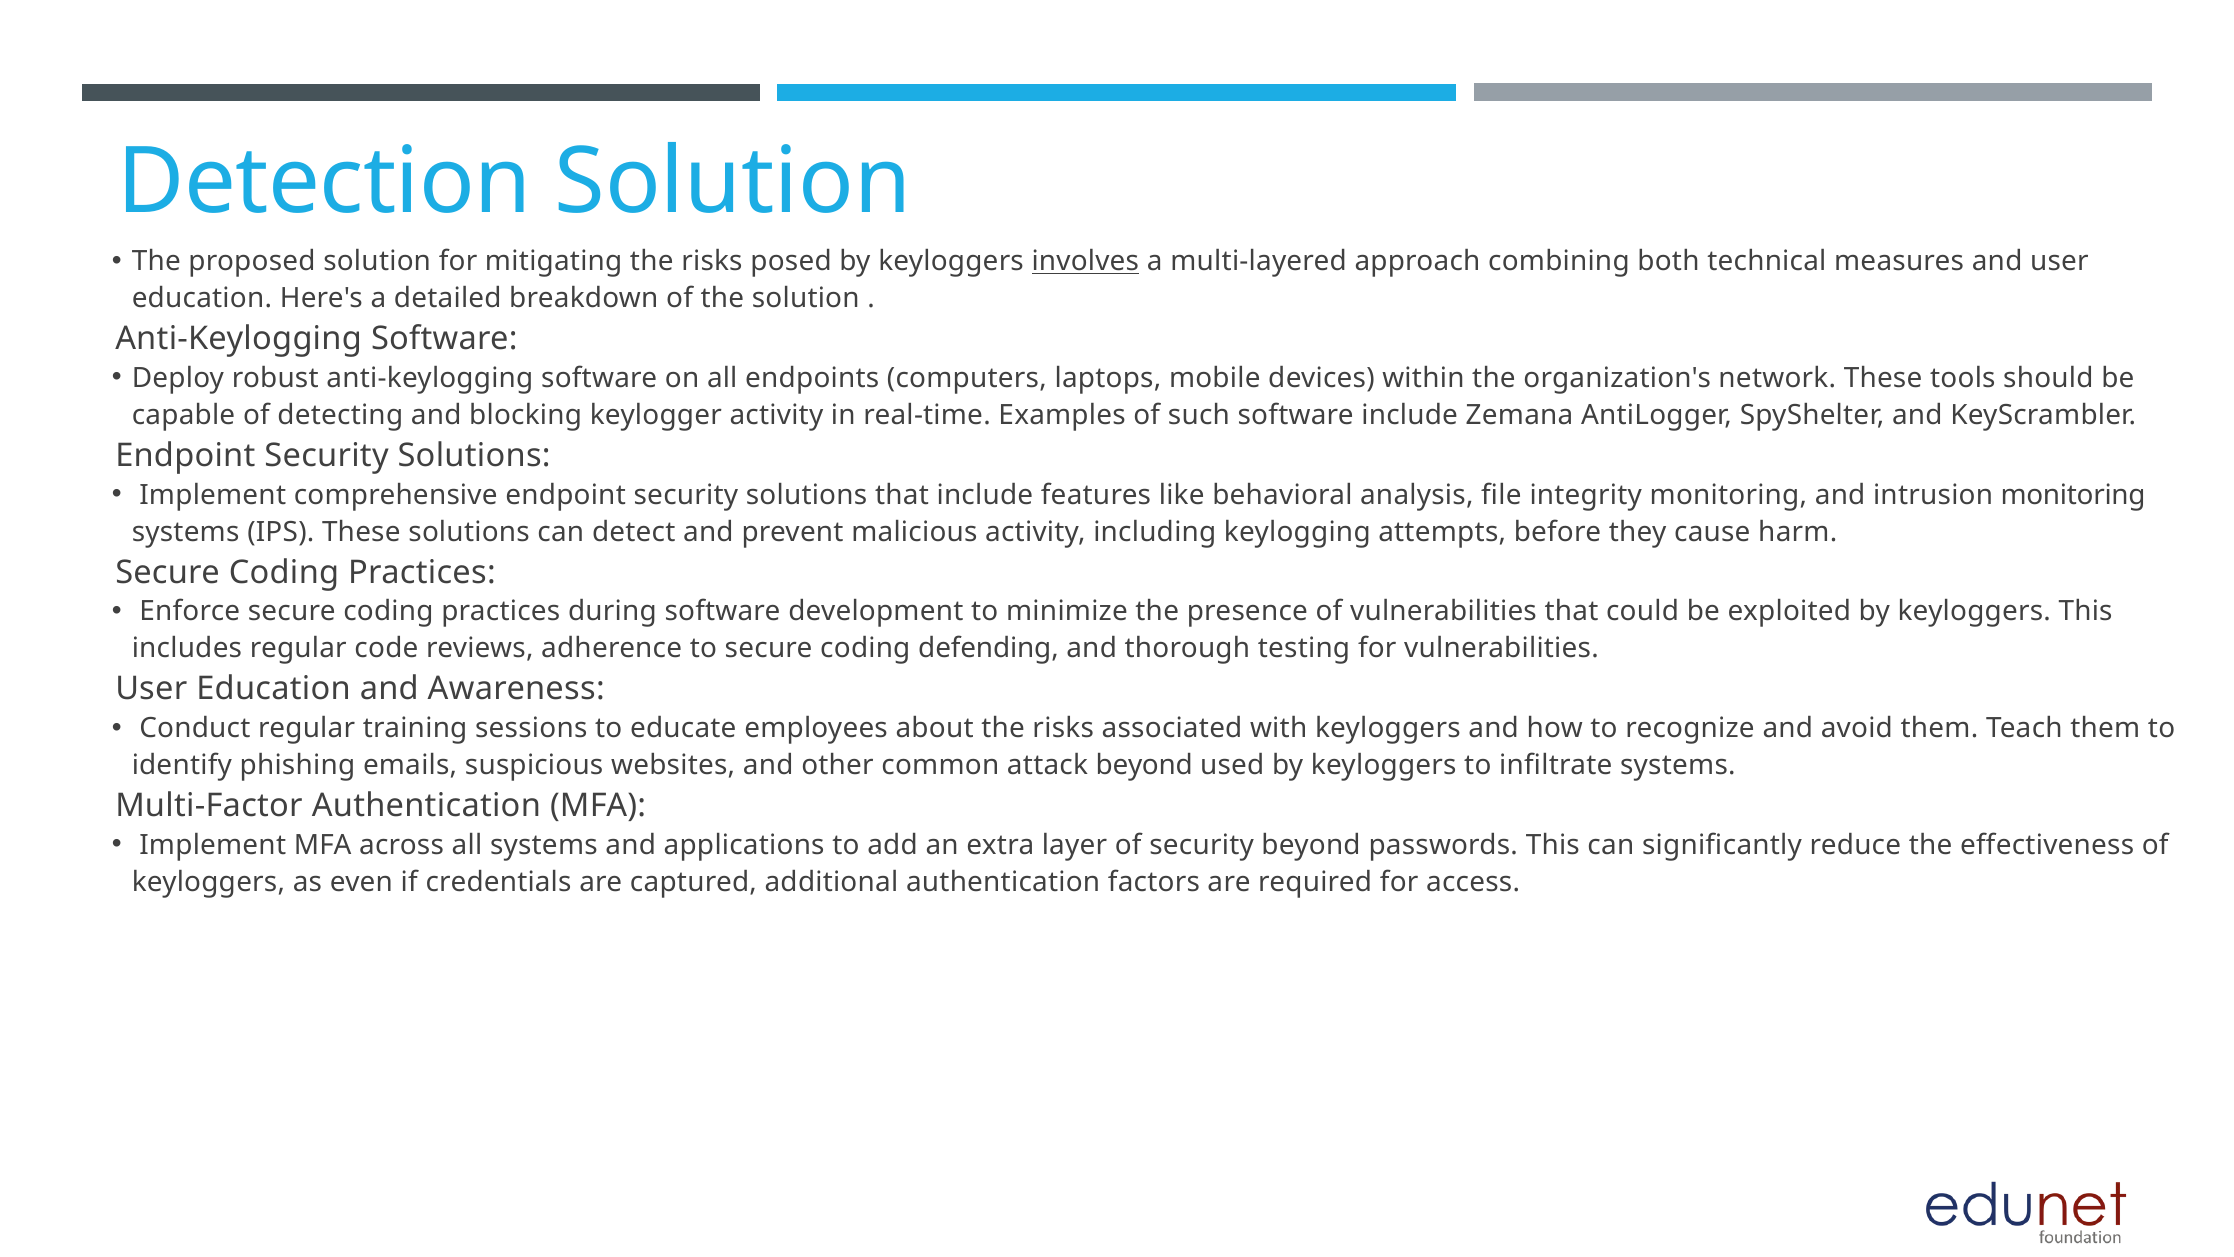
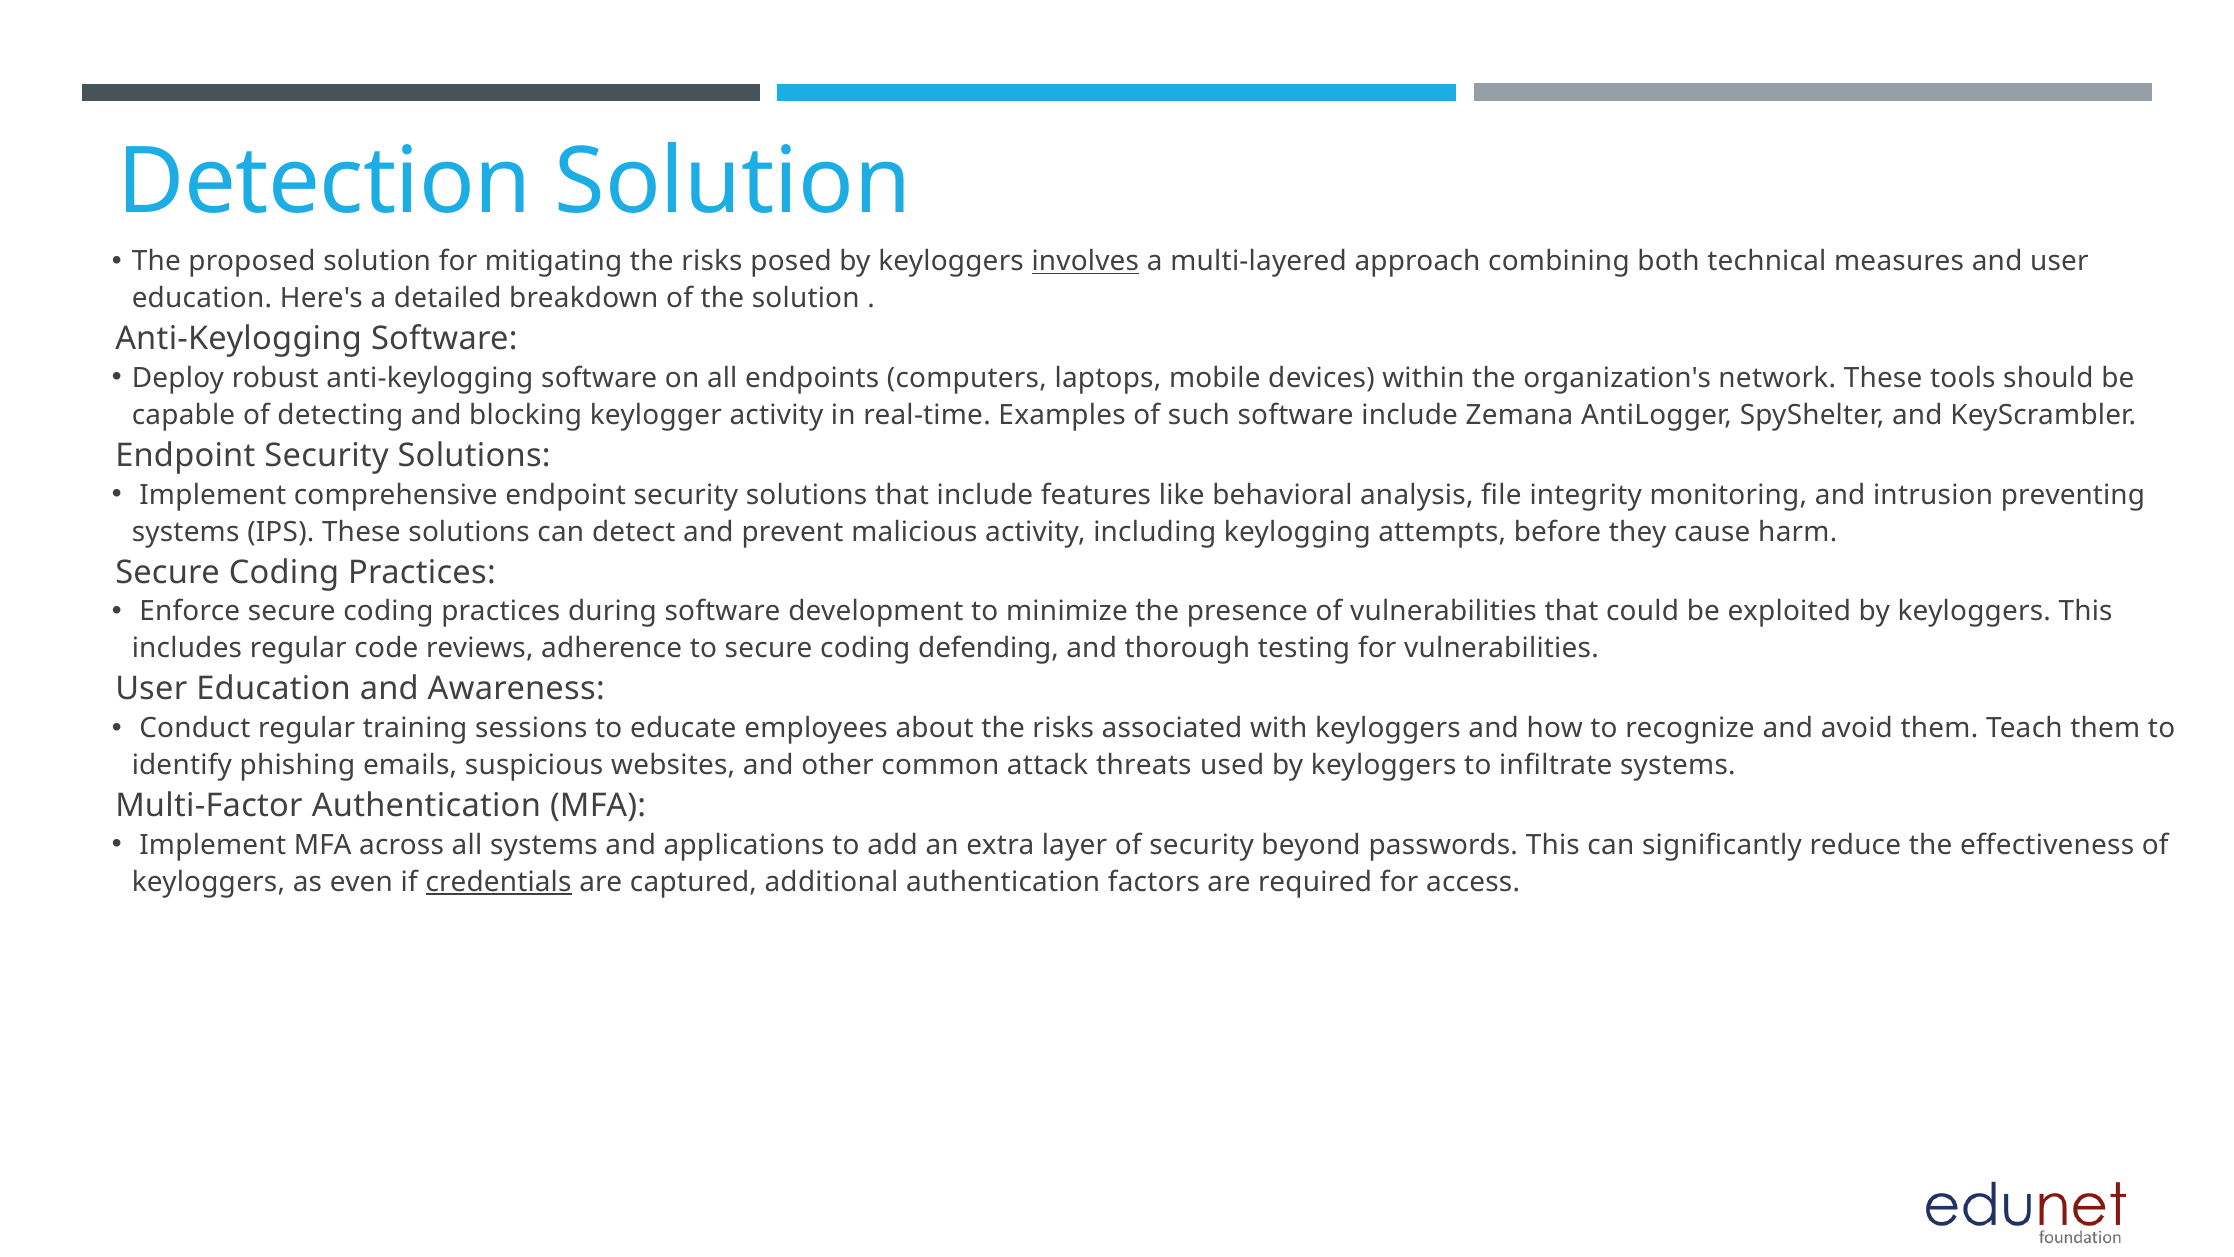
intrusion monitoring: monitoring -> preventing (2073, 495)
attack beyond: beyond -> threats (1144, 765)
credentials underline: none -> present (498, 882)
